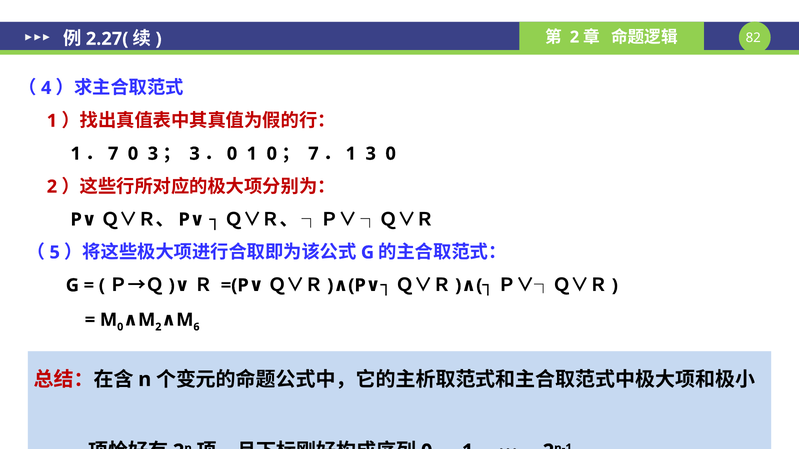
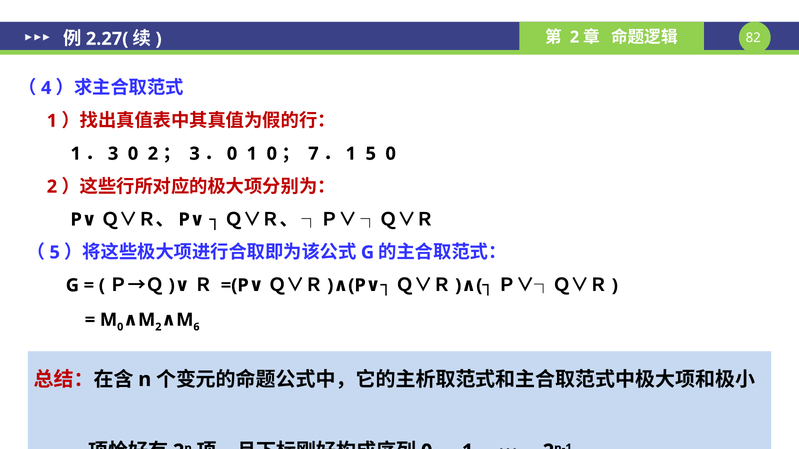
7: 7 -> 3 (113, 154)
3: 3 -> 2 (153, 154)
1 3: 3 -> 5 (371, 154)
